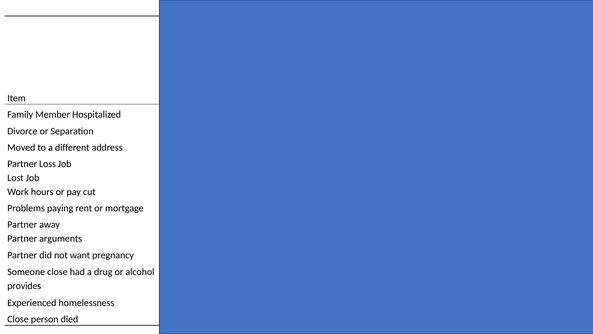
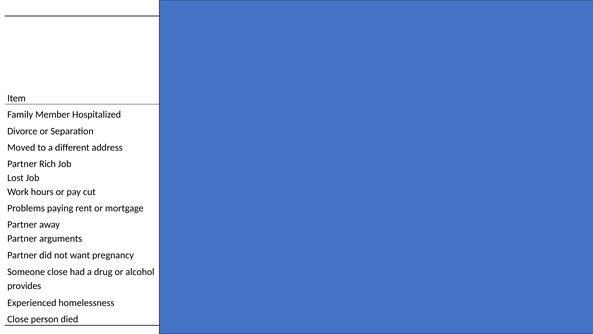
Loss: Loss -> Rich (48, 164)
